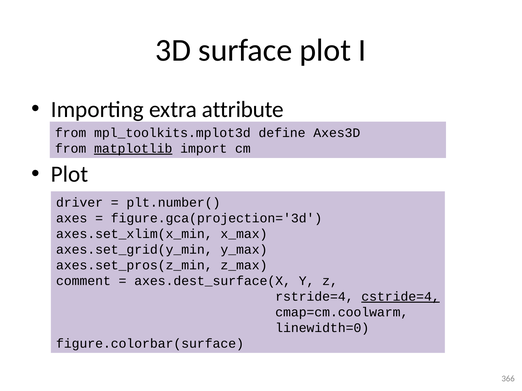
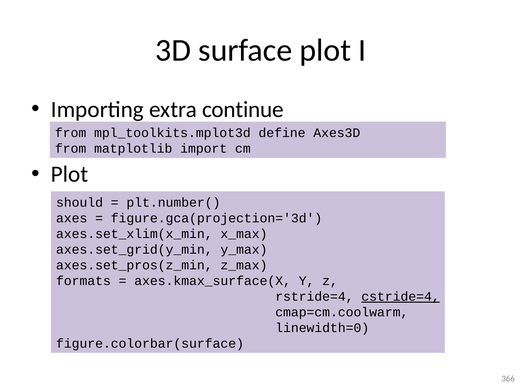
attribute: attribute -> continue (243, 110)
matplotlib underline: present -> none (133, 149)
driver: driver -> should (80, 203)
comment: comment -> formats (83, 281)
axes.dest_surface(X: axes.dest_surface(X -> axes.kmax_surface(X (213, 281)
